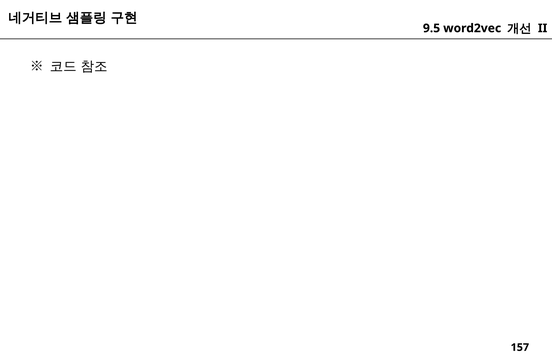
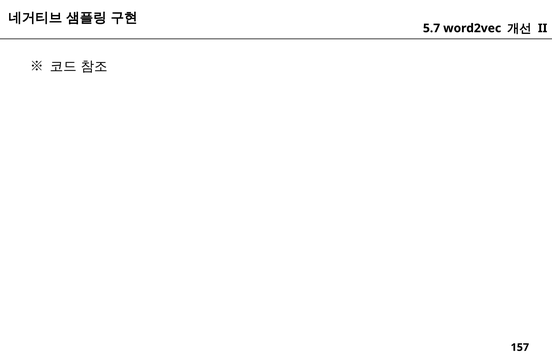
9.5: 9.5 -> 5.7 (432, 28)
